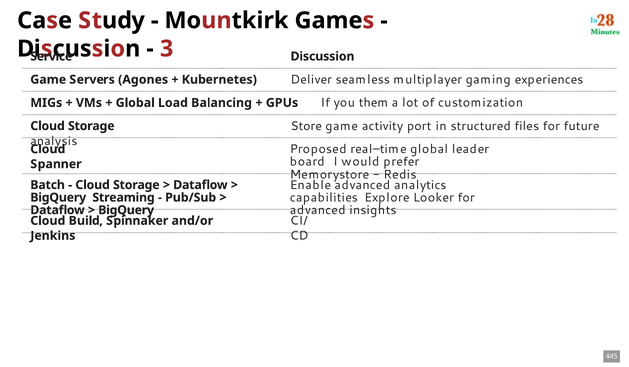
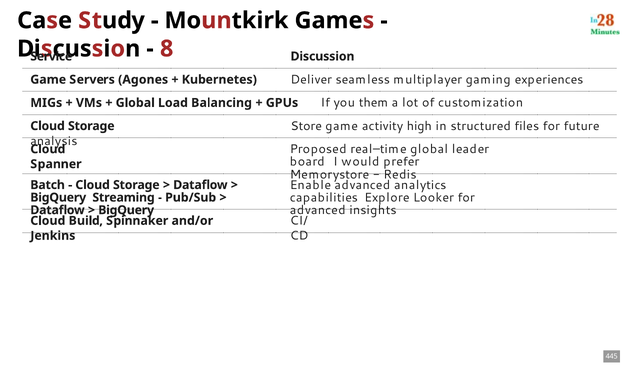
3: 3 -> 8 (167, 49)
port: port -> high (419, 126)
